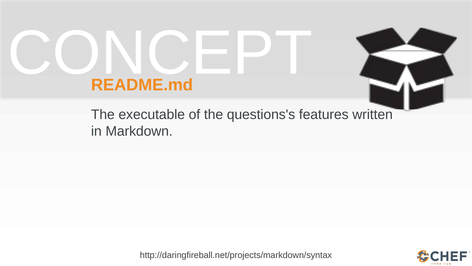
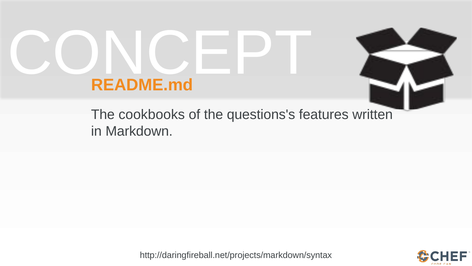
executable: executable -> cookbooks (152, 115)
